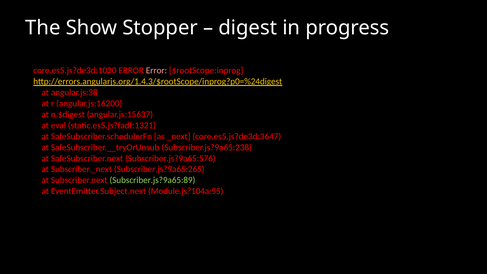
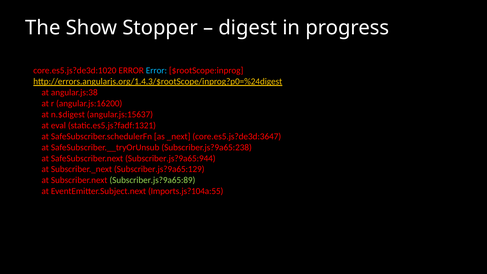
Error colour: pink -> light blue (156, 70)
Subscriber.js?9a65:576: Subscriber.js?9a65:576 -> Subscriber.js?9a65:944 (170, 158)
Subscriber.js?9a65:265: Subscriber.js?9a65:265 -> Subscriber.js?9a65:129 (159, 169)
Module.js?104a:55: Module.js?104a:55 -> Imports.js?104a:55 (186, 191)
